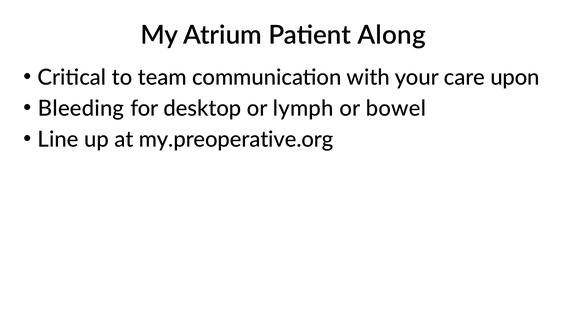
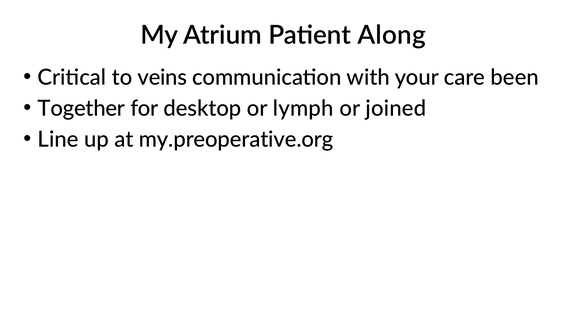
team: team -> veins (162, 77)
upon: upon -> been (515, 77)
Bleeding: Bleeding -> Together (81, 108)
bowel: bowel -> joined (396, 108)
